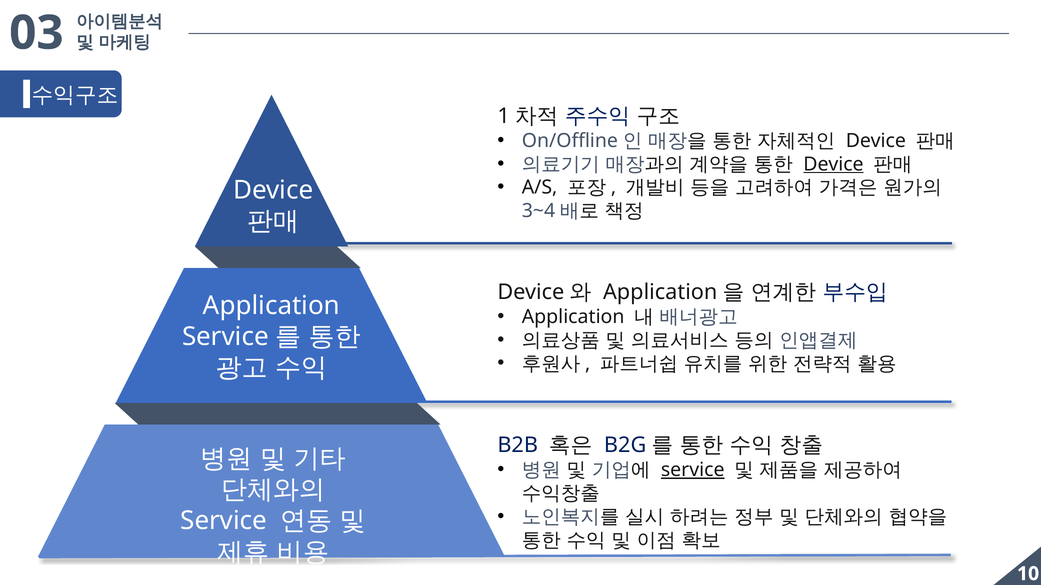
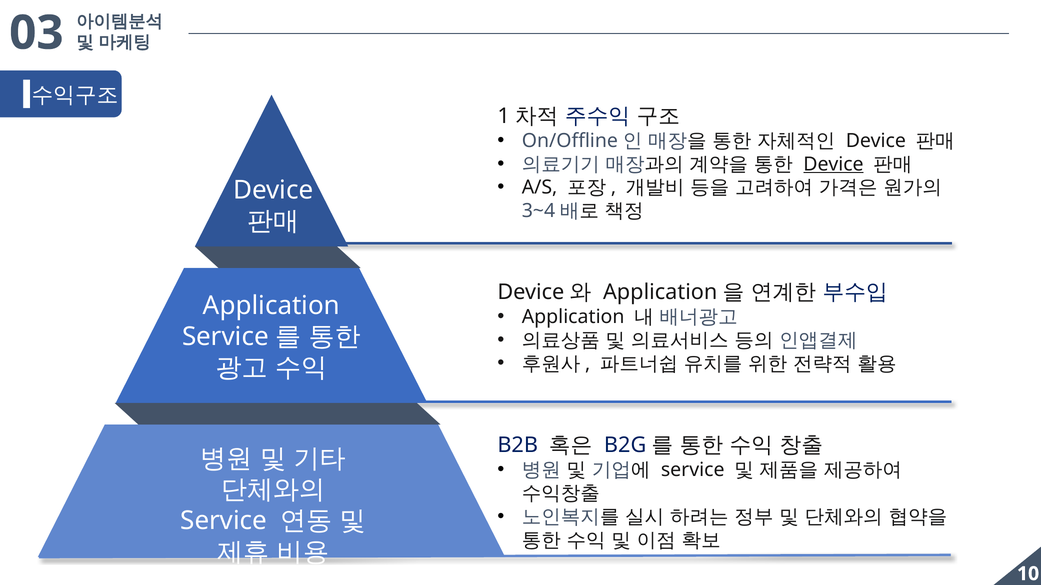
service underline: present -> none (693, 470)
